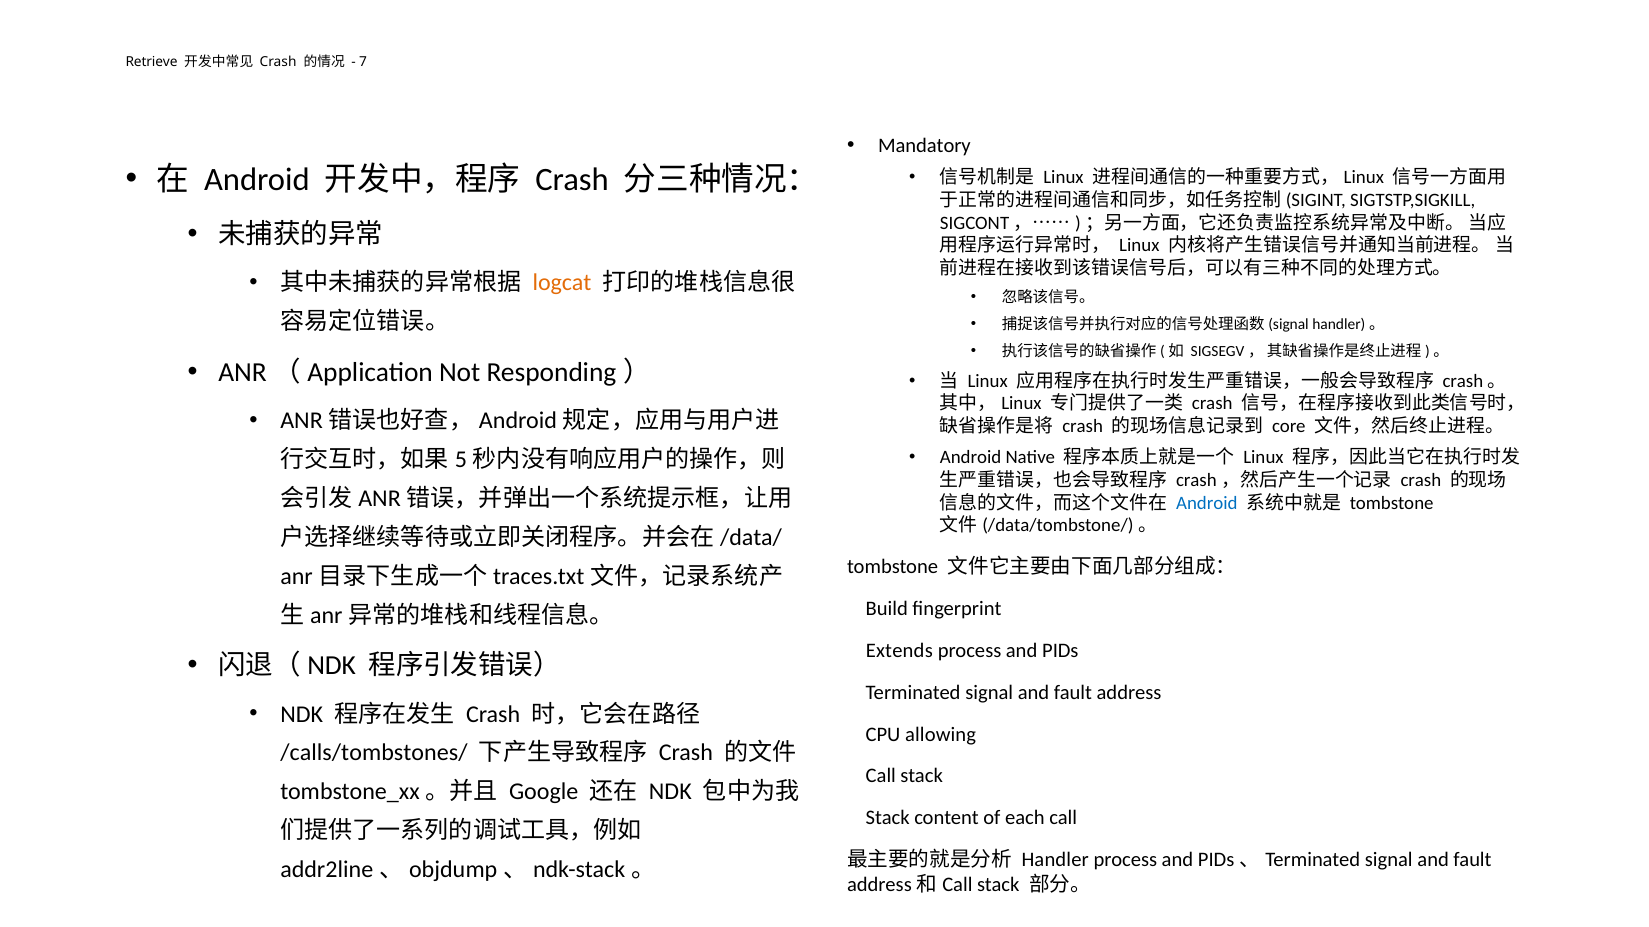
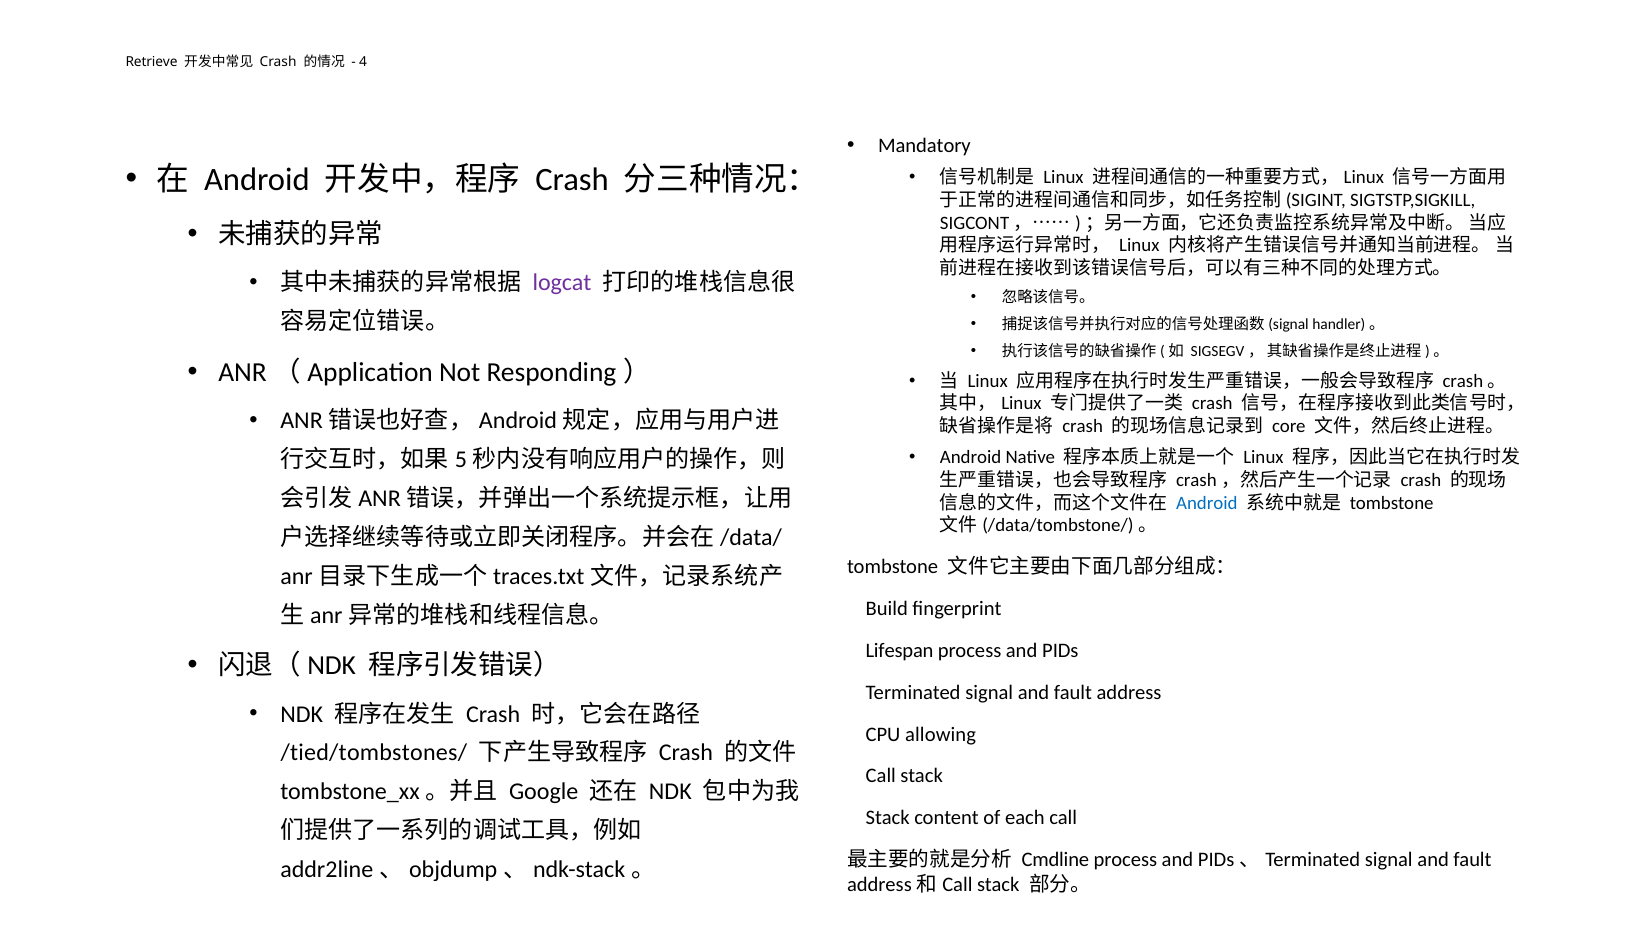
7: 7 -> 4 (363, 62)
logcat colour: orange -> purple (562, 283)
Extends: Extends -> Lifespan (900, 651)
/calls/tombstones/: /calls/tombstones/ -> /tied/tombstones/ (374, 753)
Handler: Handler -> Cmdline (1055, 860)
